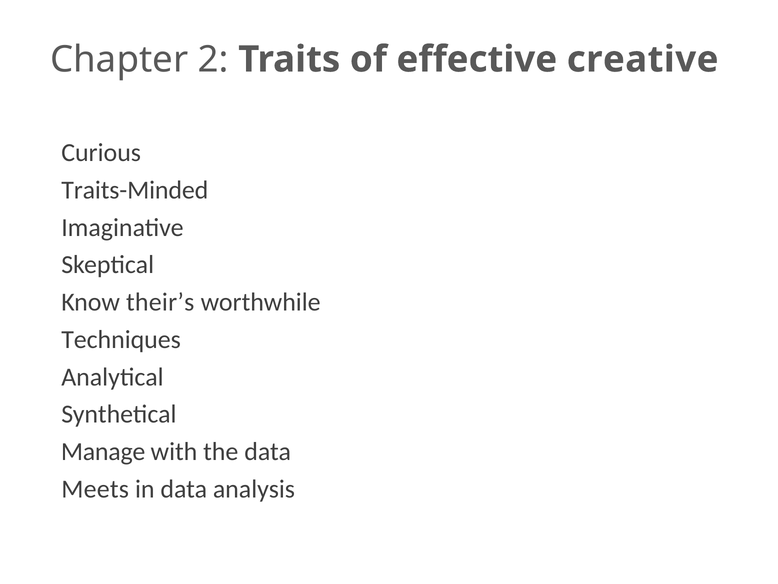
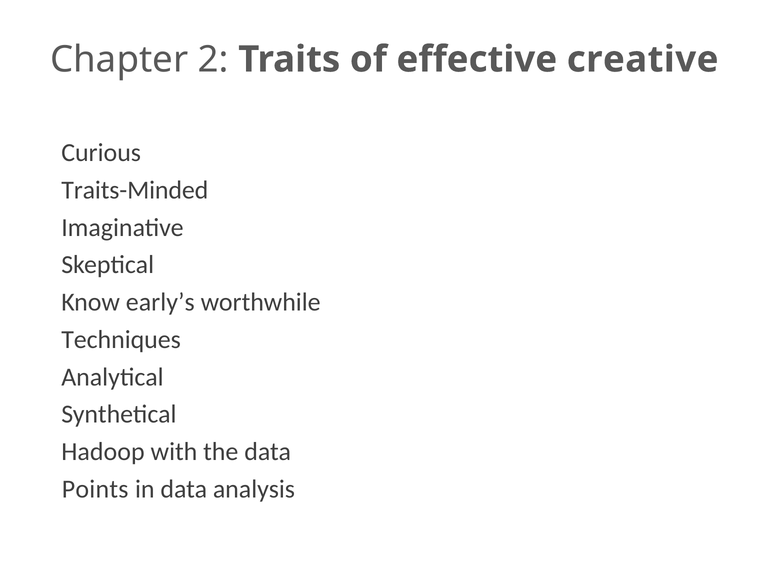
their’s: their’s -> early’s (160, 302)
Manage: Manage -> Hadoop (103, 451)
Meets: Meets -> Points (95, 489)
